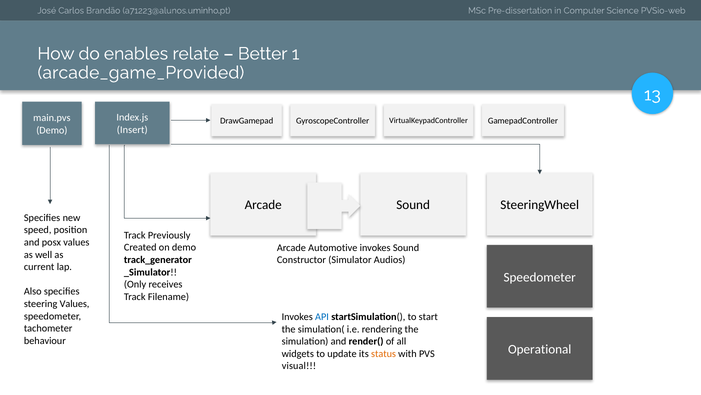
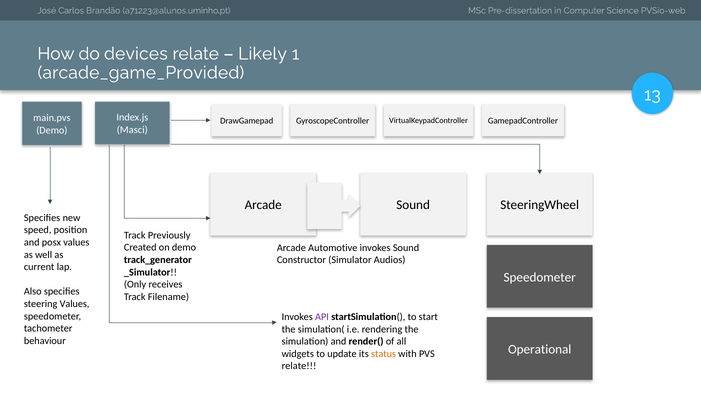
enables: enables -> devices (136, 54)
Better: Better -> Likely (263, 54)
Insert: Insert -> Masci (132, 130)
API colour: blue -> purple (322, 316)
visual: visual -> relate (299, 365)
